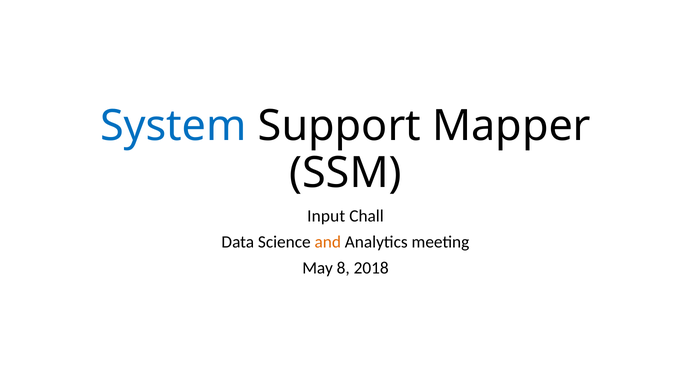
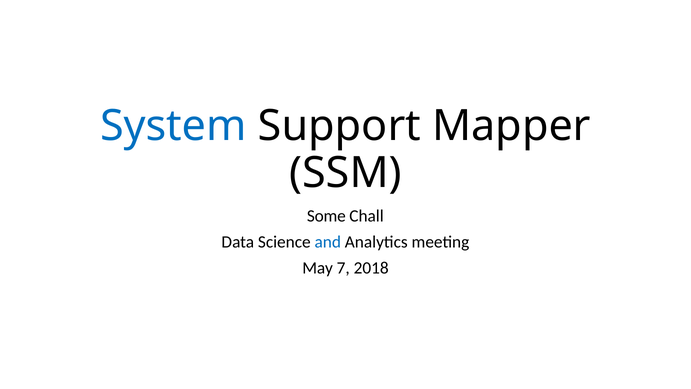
Input: Input -> Some (326, 216)
and colour: orange -> blue (328, 242)
8: 8 -> 7 (343, 268)
